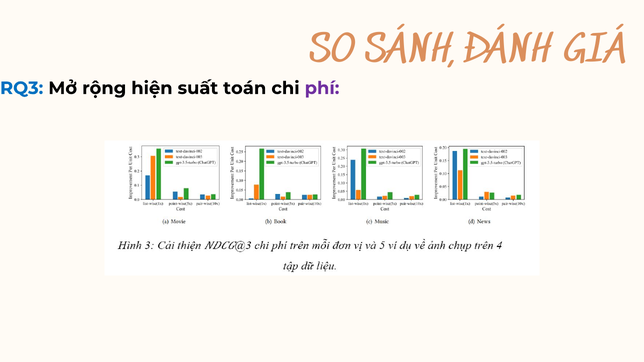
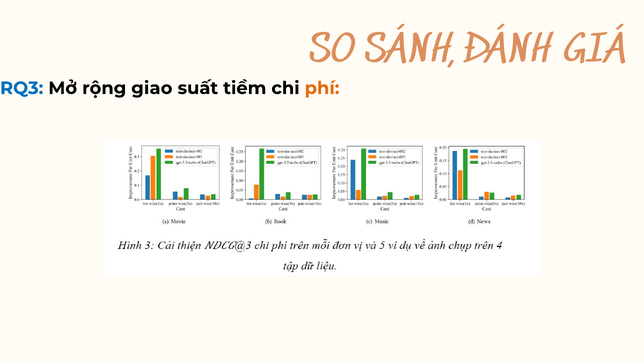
hiện: hiện -> giao (152, 88)
toán: toán -> tiềm (245, 88)
phí colour: purple -> orange (322, 88)
